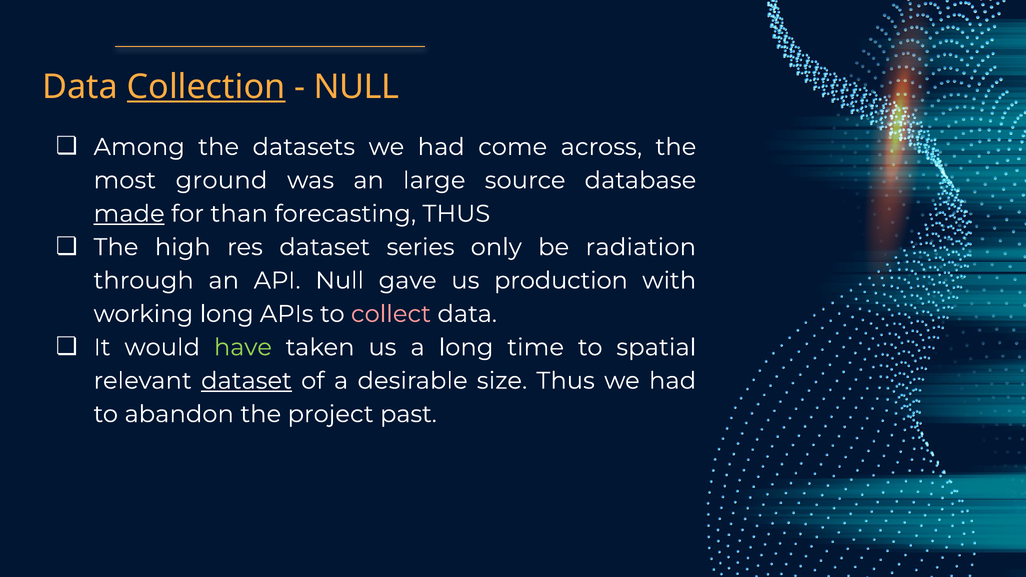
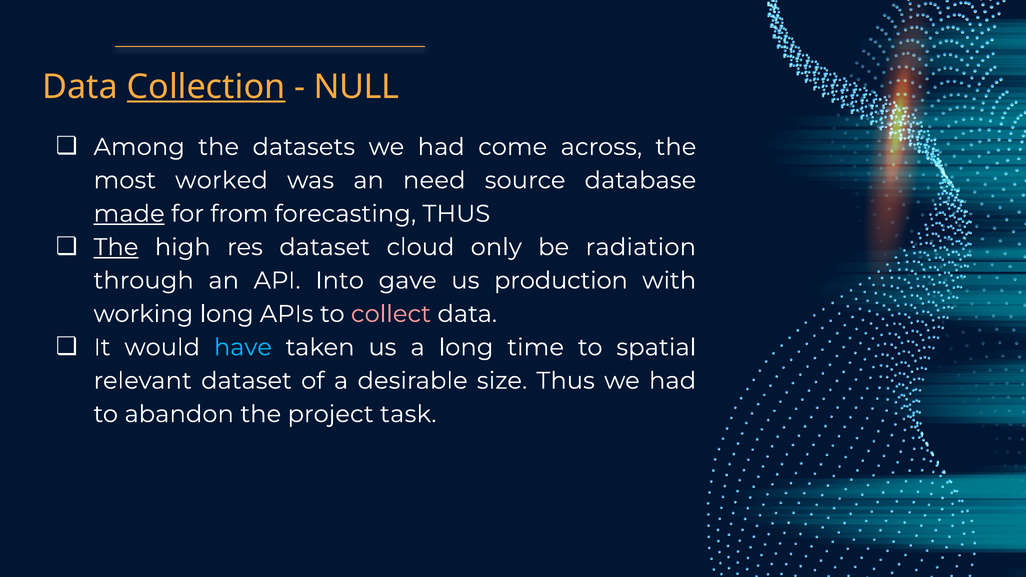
ground: ground -> worked (222, 180)
large: large -> need (434, 180)
than: than -> from (239, 214)
The underline: none -> present (116, 247)
series: series -> cloud (420, 247)
API Null: Null -> Into (340, 281)
have colour: light green -> light blue (243, 347)
dataset underline: present -> none (247, 381)
past: past -> task (408, 414)
